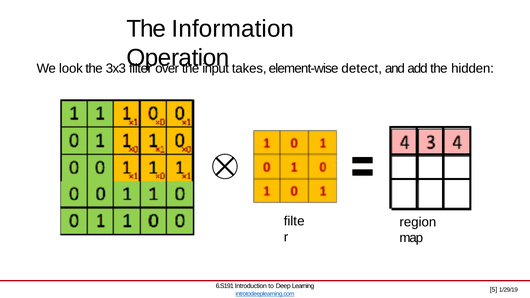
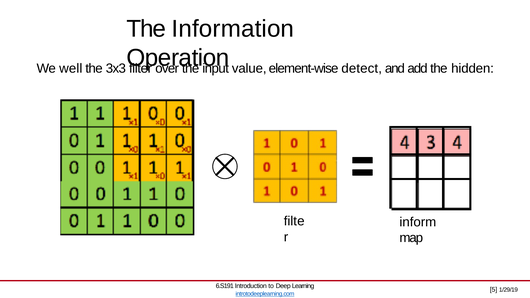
look: look -> well (71, 69)
takes: takes -> value (249, 69)
region: region -> inform (418, 222)
